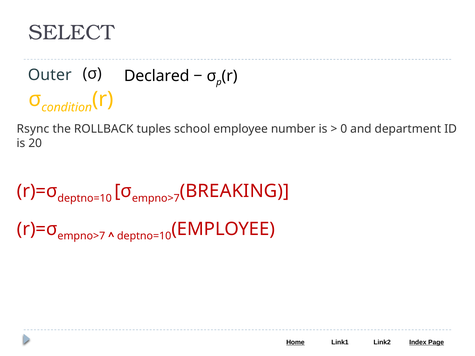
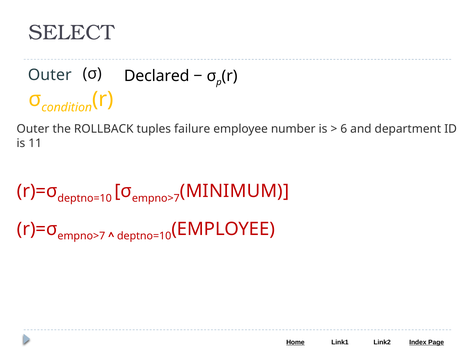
Rsync: Rsync -> Outer (33, 129)
school: school -> failure (192, 129)
0: 0 -> 6 (344, 129)
20: 20 -> 11 (35, 143)
BREAKING: BREAKING -> MINIMUM (235, 191)
